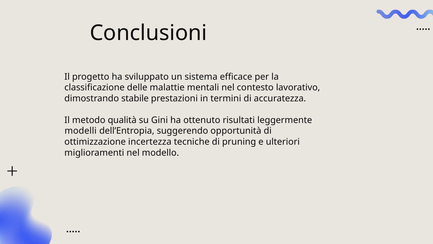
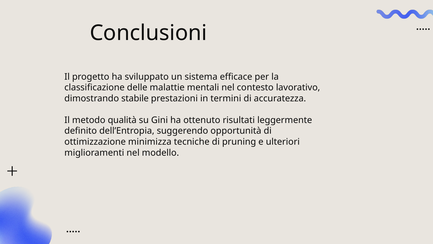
modelli: modelli -> definito (81, 131)
incertezza: incertezza -> minimizza (150, 142)
